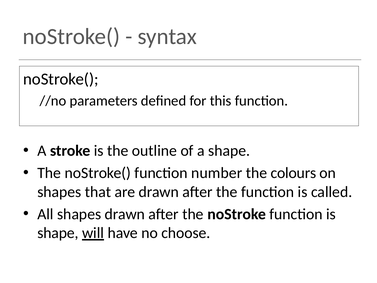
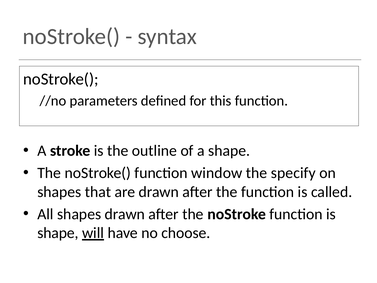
number: number -> window (217, 173)
colours: colours -> specify (293, 173)
